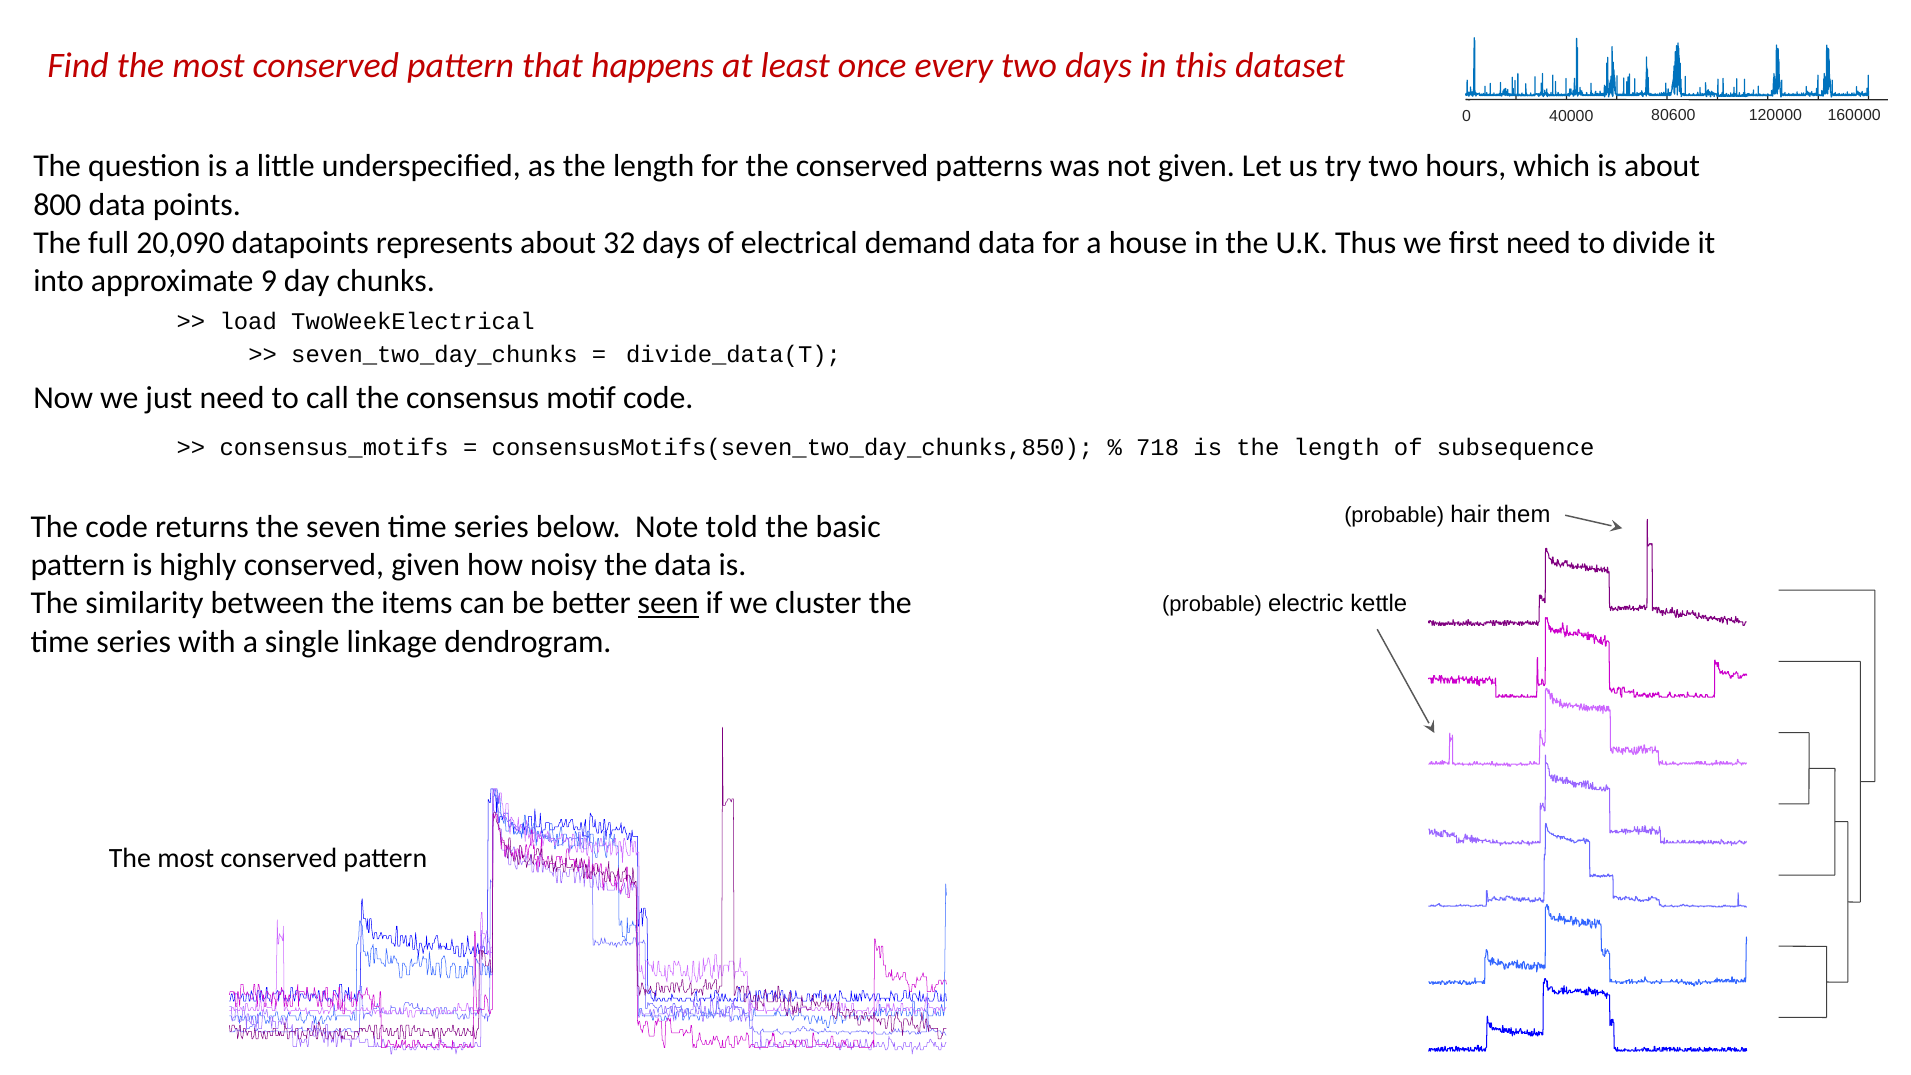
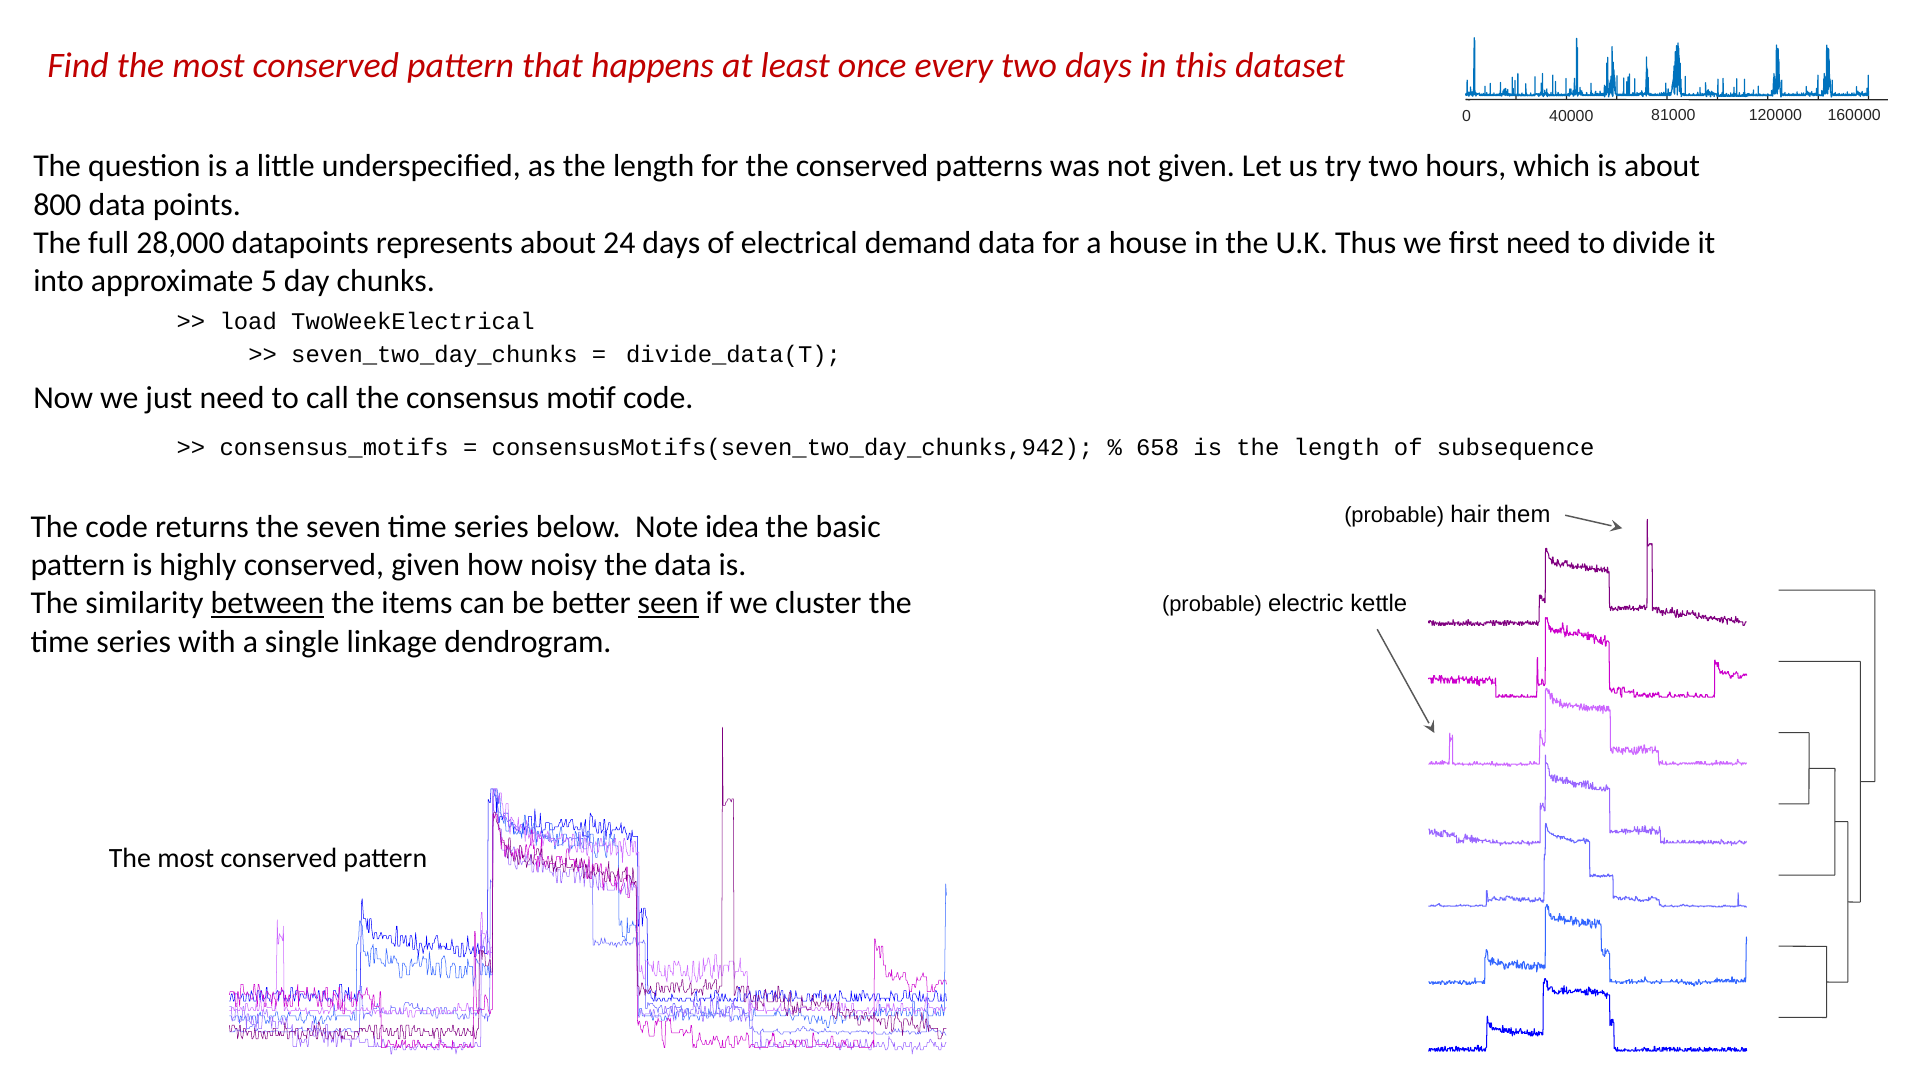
80600: 80600 -> 81000 (1673, 116)
20,090: 20,090 -> 28,000 (180, 243)
32: 32 -> 24 (619, 243)
9: 9 -> 5 (269, 281)
consensusMotifs(seven_two_day_chunks,850: consensusMotifs(seven_two_day_chunks,850 -> consensusMotifs(seven_two_day_chunks,942 (792, 447)
718: 718 -> 658 (1158, 447)
told: told -> idea (732, 527)
between underline: none -> present (268, 603)
